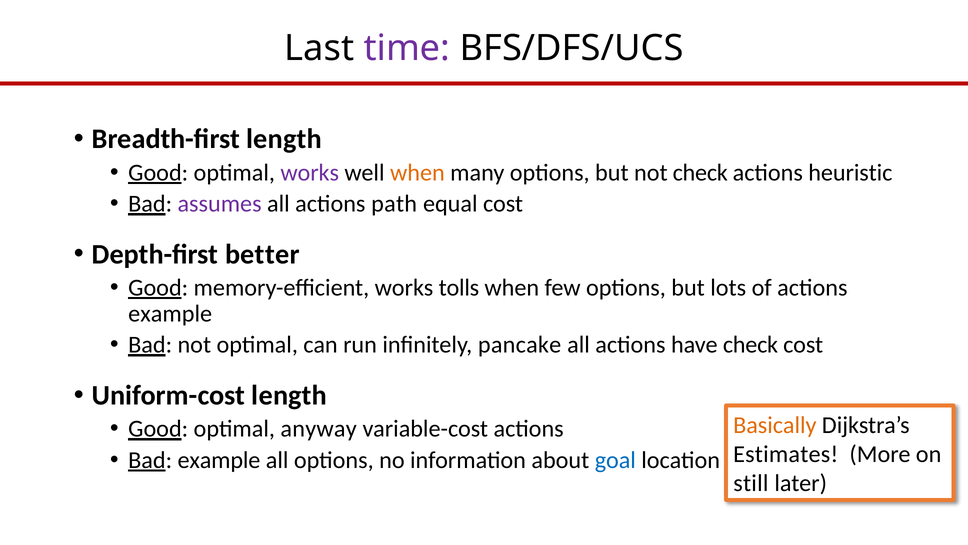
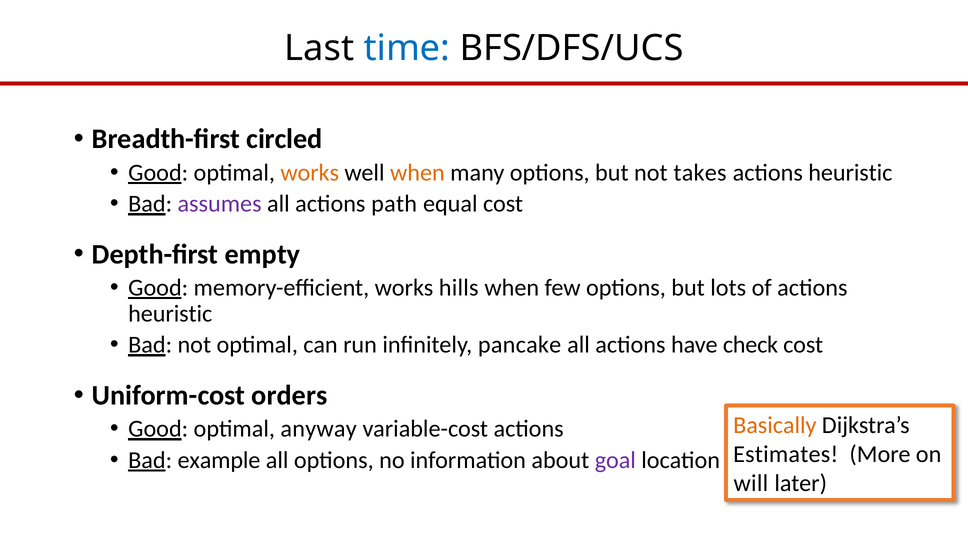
time colour: purple -> blue (407, 48)
Breadth-first length: length -> circled (284, 139)
works colour: purple -> orange (310, 172)
not check: check -> takes (700, 172)
better: better -> empty (262, 254)
tolls: tolls -> hills (459, 287)
example: example -> heuristic (170, 313)
Uniform-cost length: length -> orders (289, 395)
goal colour: blue -> purple (615, 460)
still: still -> will (751, 483)
